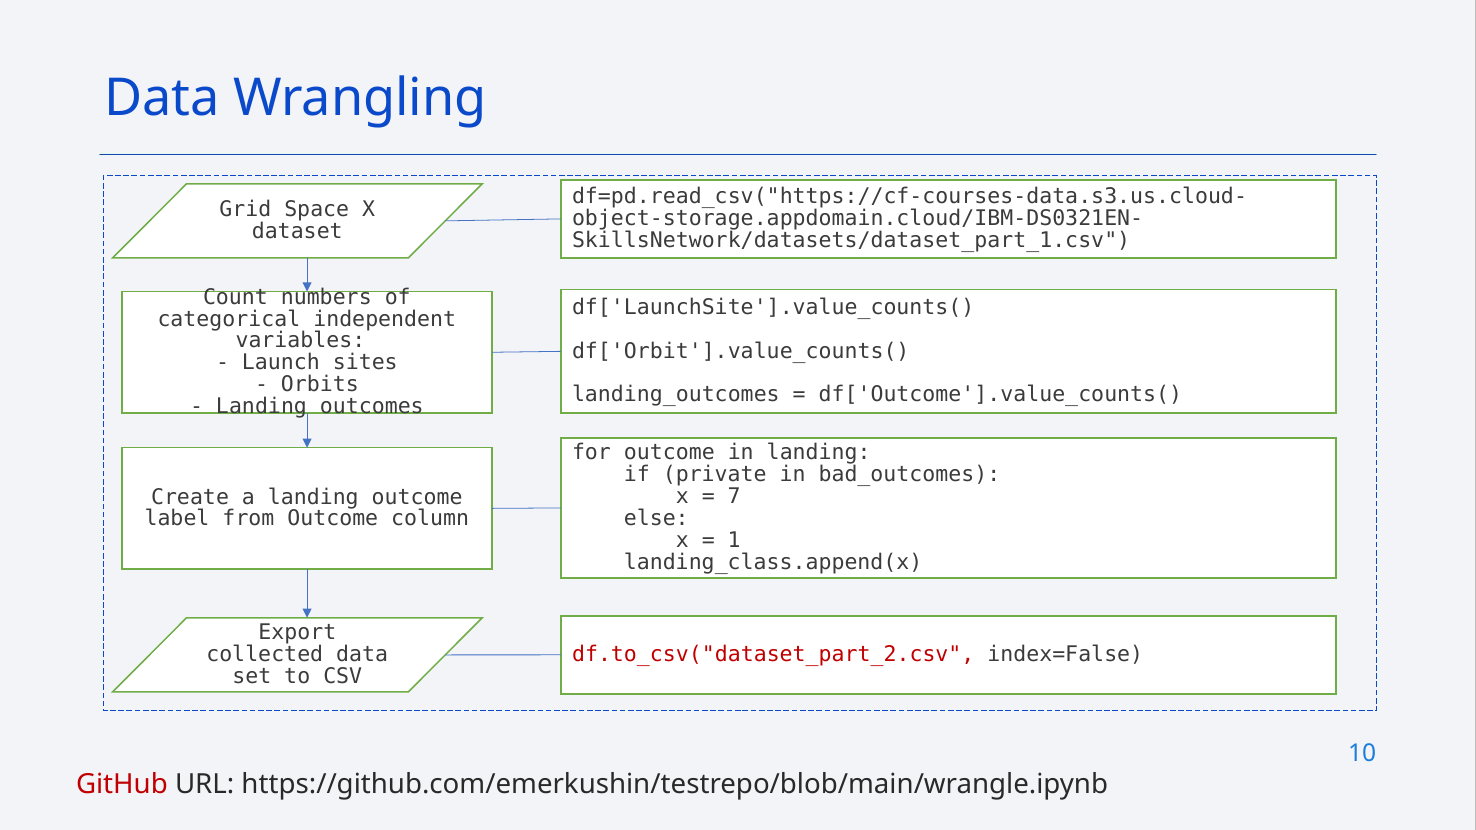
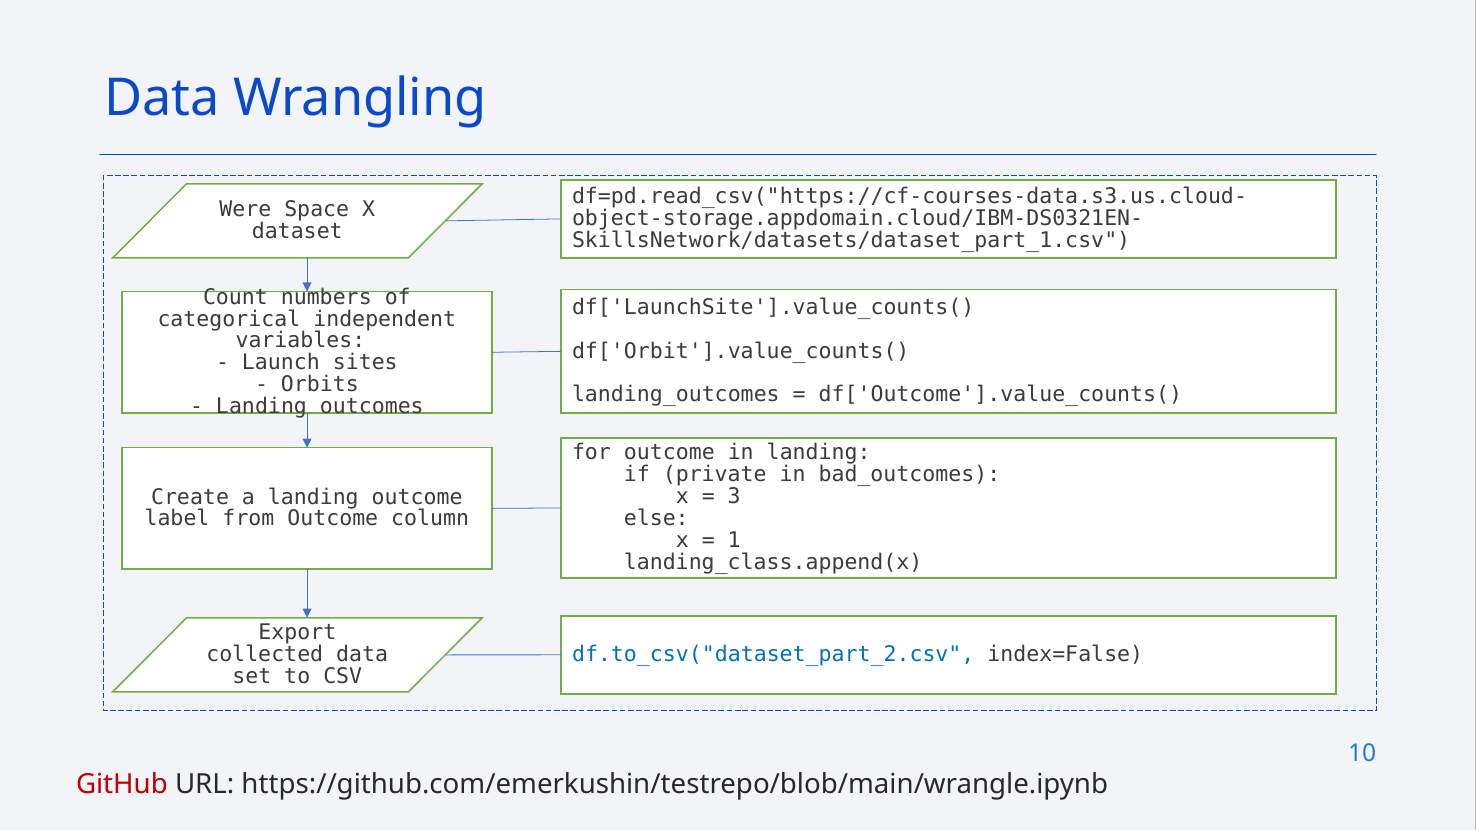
Grid: Grid -> Were (245, 209)
7: 7 -> 3 (734, 497)
df.to_csv("dataset_part_2.csv colour: red -> blue (773, 655)
